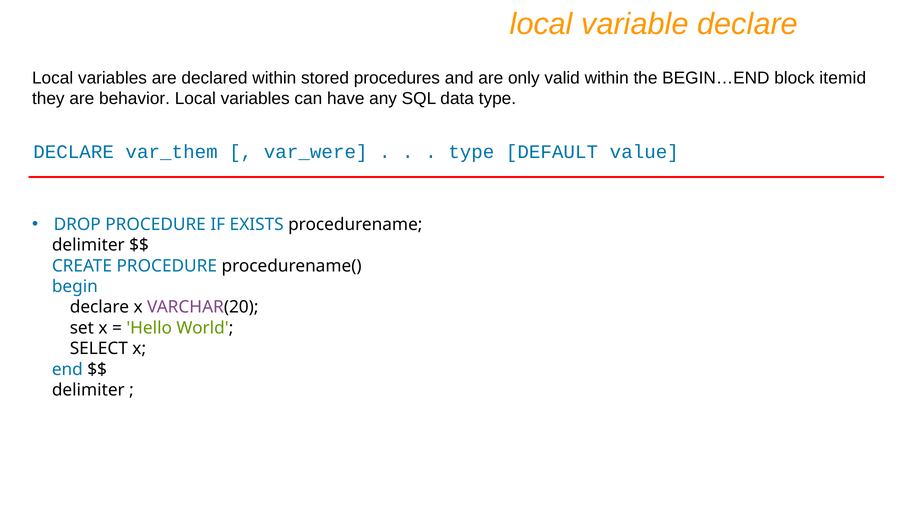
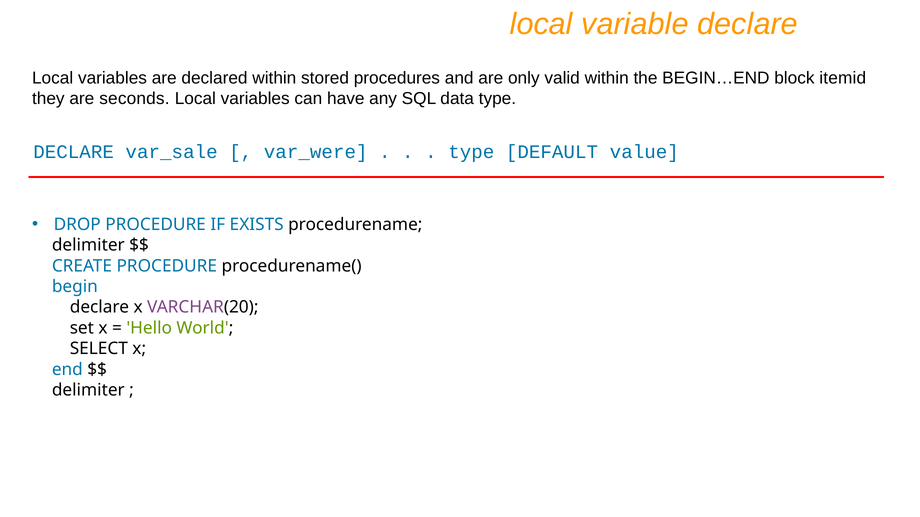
behavior: behavior -> seconds (134, 99)
var_them: var_them -> var_sale (172, 152)
